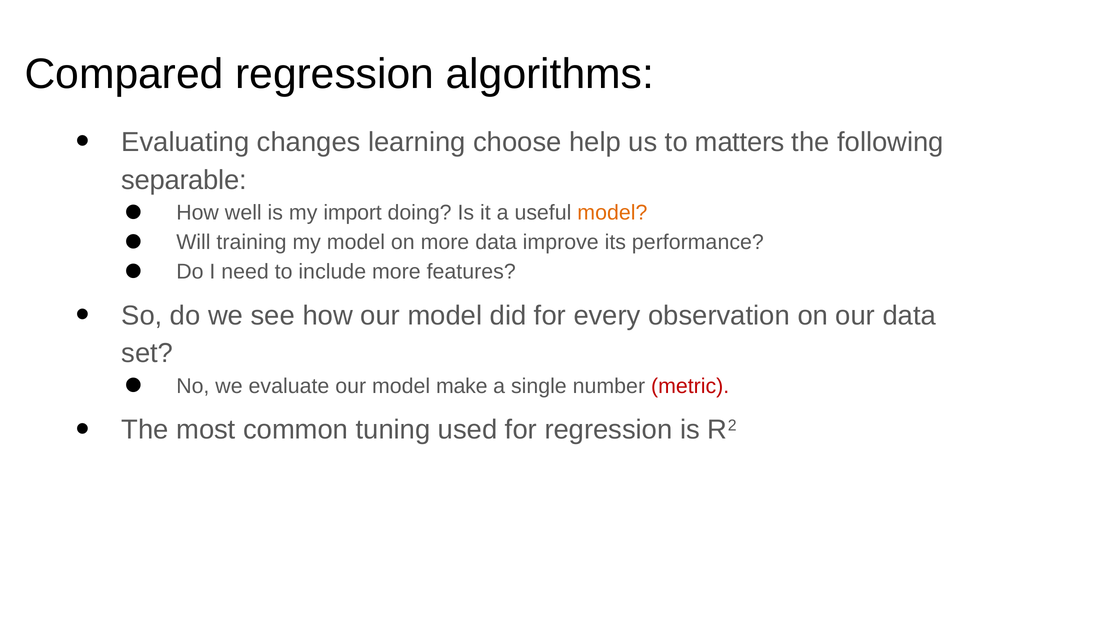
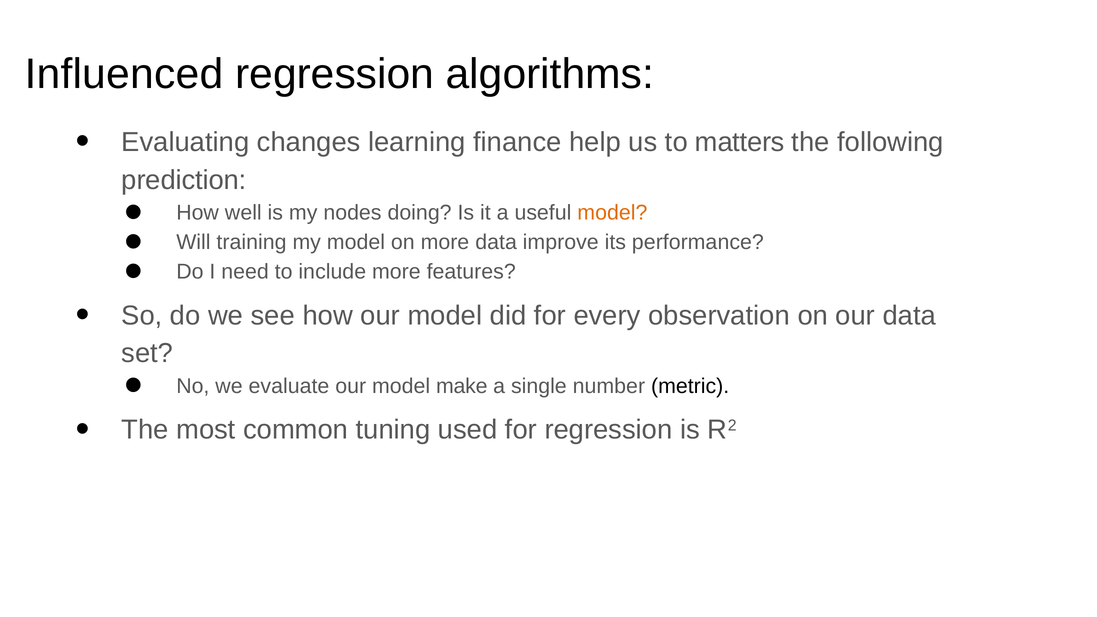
Compared: Compared -> Influenced (124, 74)
choose: choose -> finance (517, 142)
separable: separable -> prediction (184, 180)
import: import -> nodes (352, 213)
metric colour: red -> black (690, 386)
